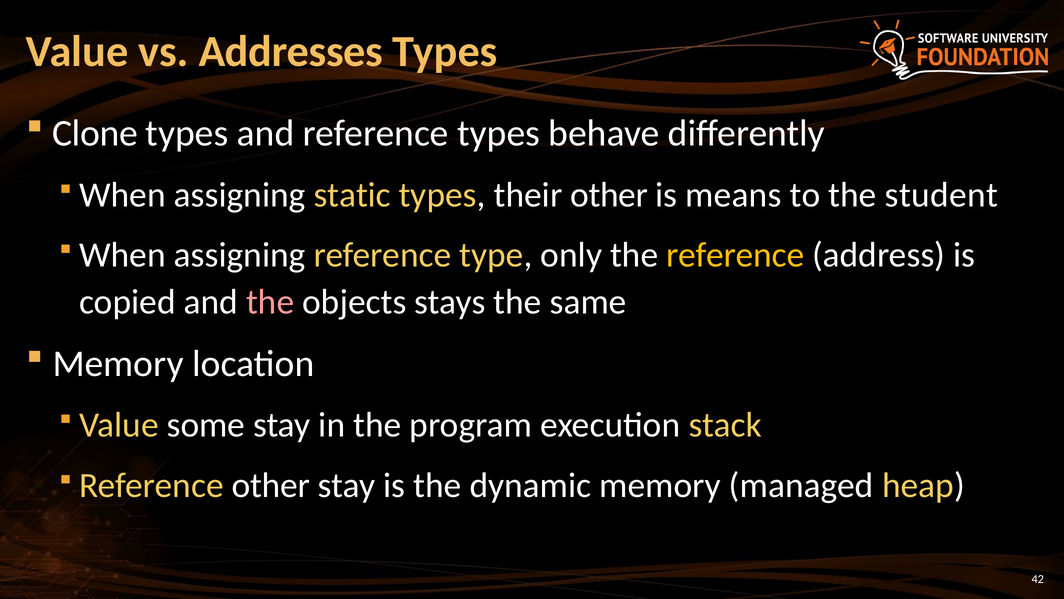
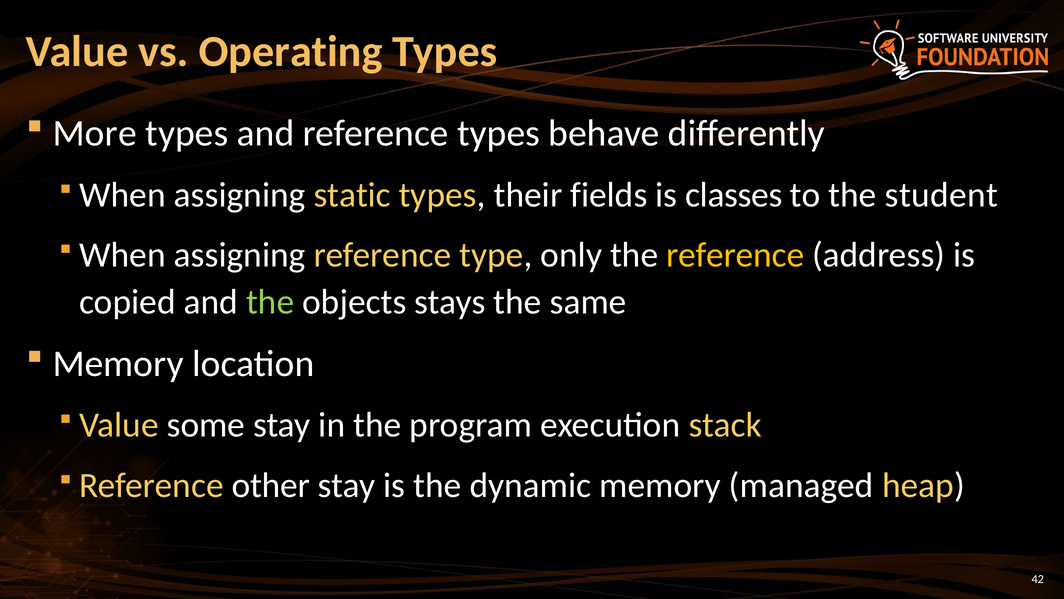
Addresses: Addresses -> Operating (291, 52)
Clone: Clone -> More (95, 133)
their other: other -> fields (609, 195)
means: means -> classes (734, 195)
the colour: pink -> light green (270, 302)
